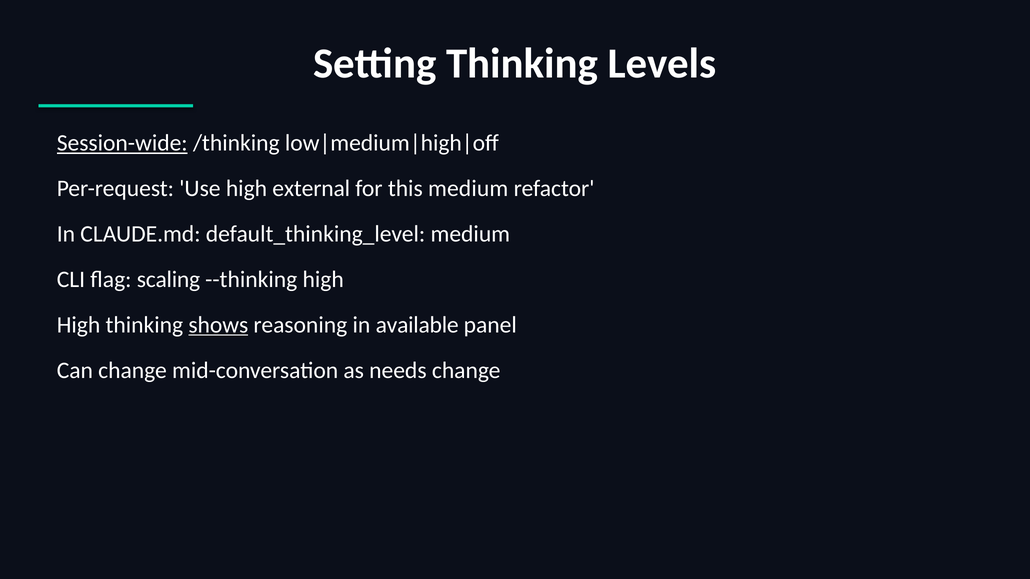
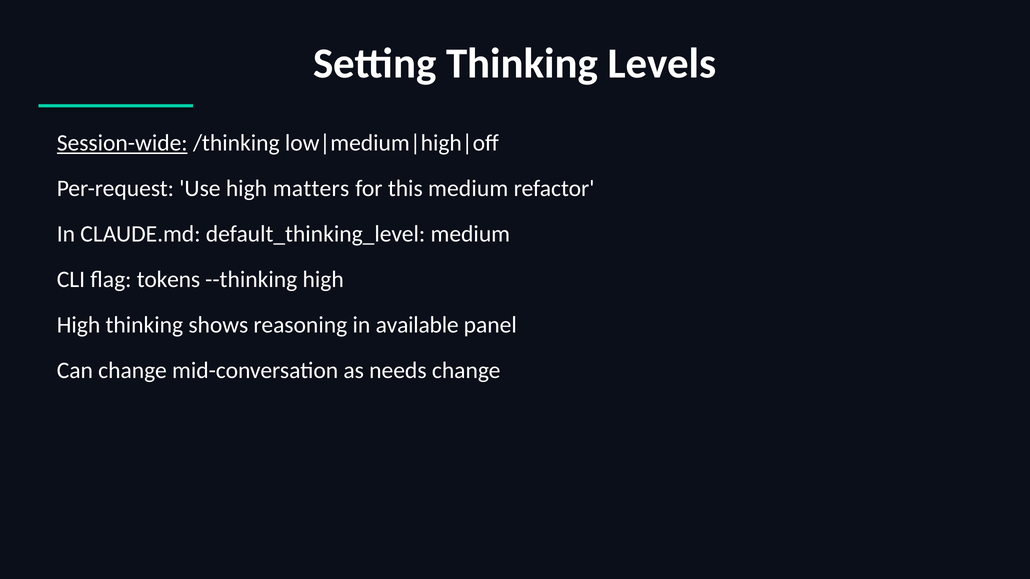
external: external -> matters (311, 189)
scaling: scaling -> tokens (168, 280)
shows underline: present -> none (218, 325)
